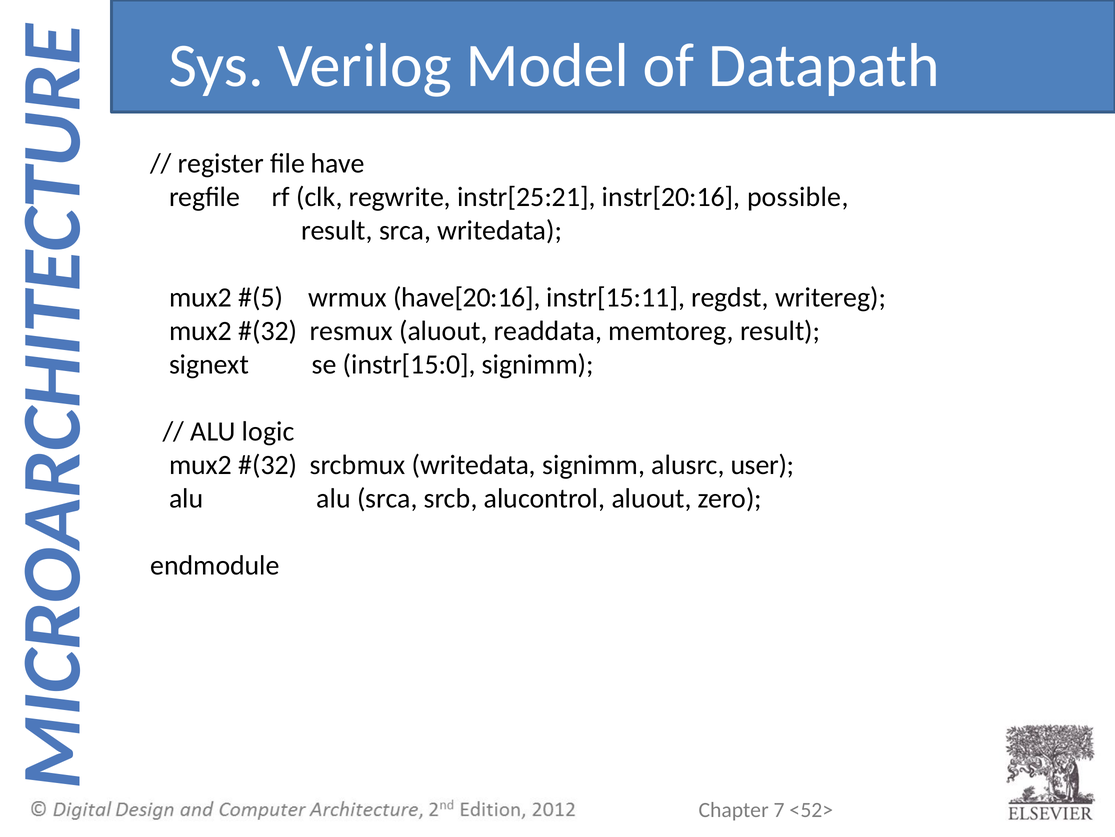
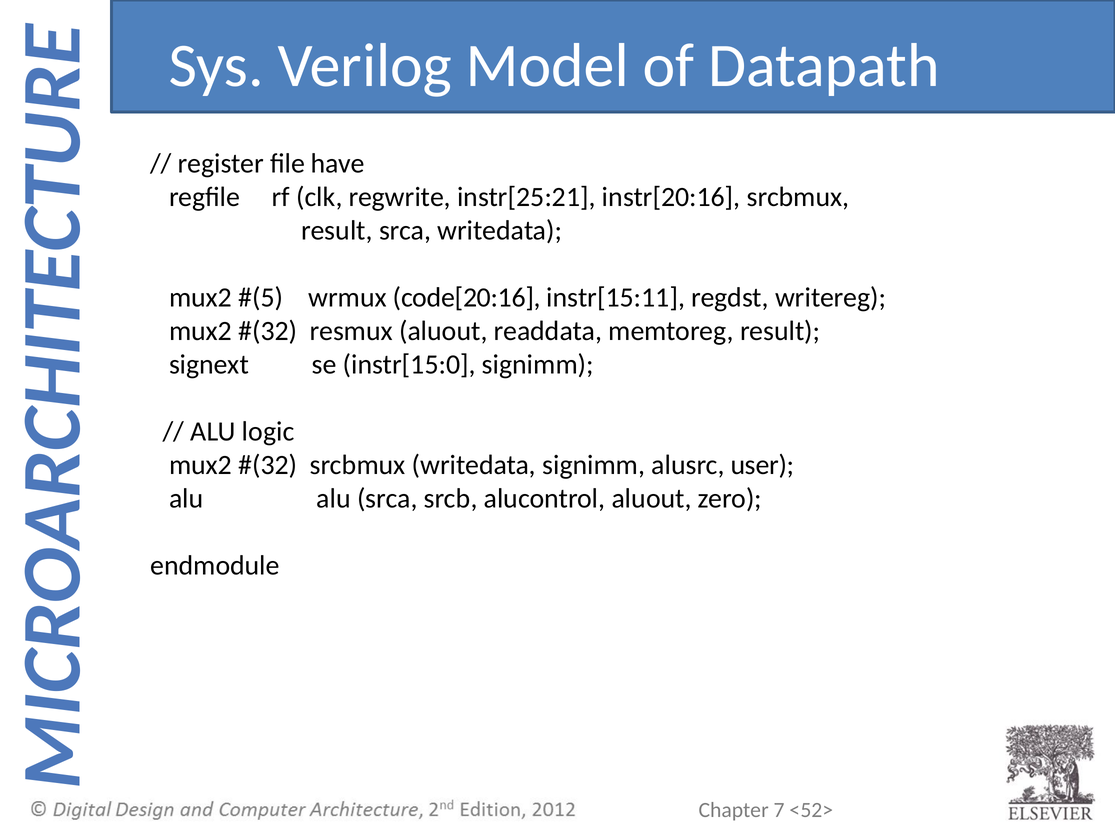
instr[20:16 possible: possible -> srcbmux (798, 197)
have[20:16: have[20:16 -> code[20:16 (467, 297)
